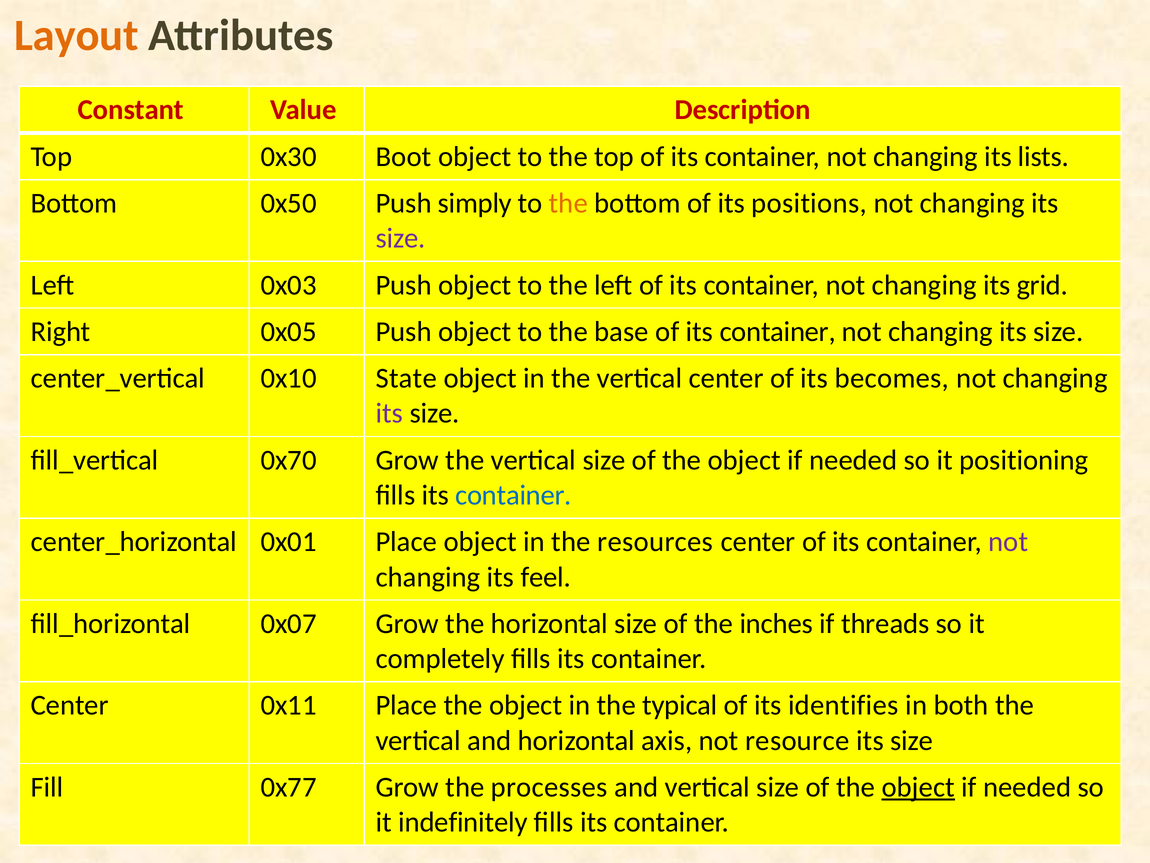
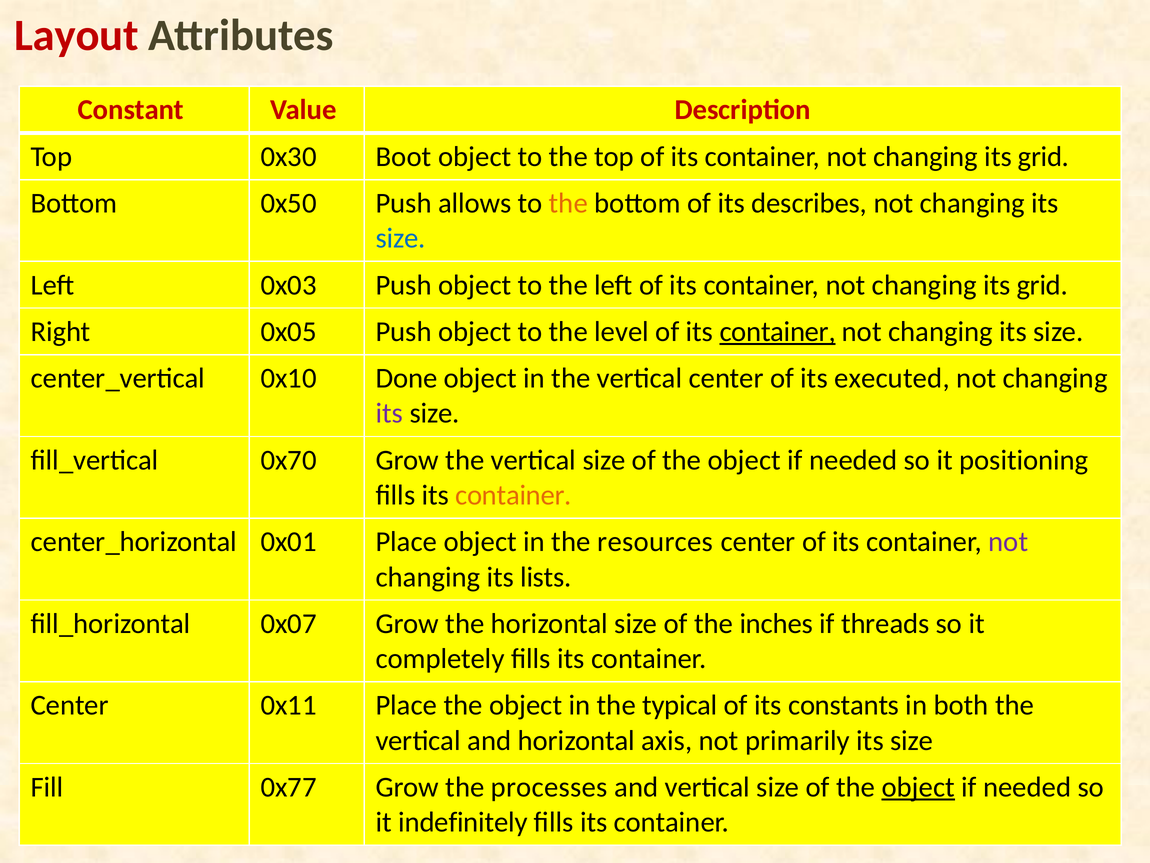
Layout colour: orange -> red (76, 36)
lists: lists -> grid (1043, 157)
simply: simply -> allows (475, 203)
positions: positions -> describes (809, 203)
size colour: purple -> blue (401, 238)
base: base -> level (622, 332)
container underline: none -> present (778, 332)
State: State -> Done (407, 378)
becomes: becomes -> executed (892, 378)
container colour: blue -> orange (513, 495)
feel: feel -> lists (546, 577)
identifies: identifies -> constants (844, 705)
resource: resource -> primarily (797, 740)
